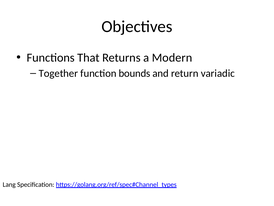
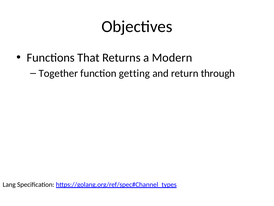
bounds: bounds -> getting (134, 73)
variadic: variadic -> through (218, 73)
